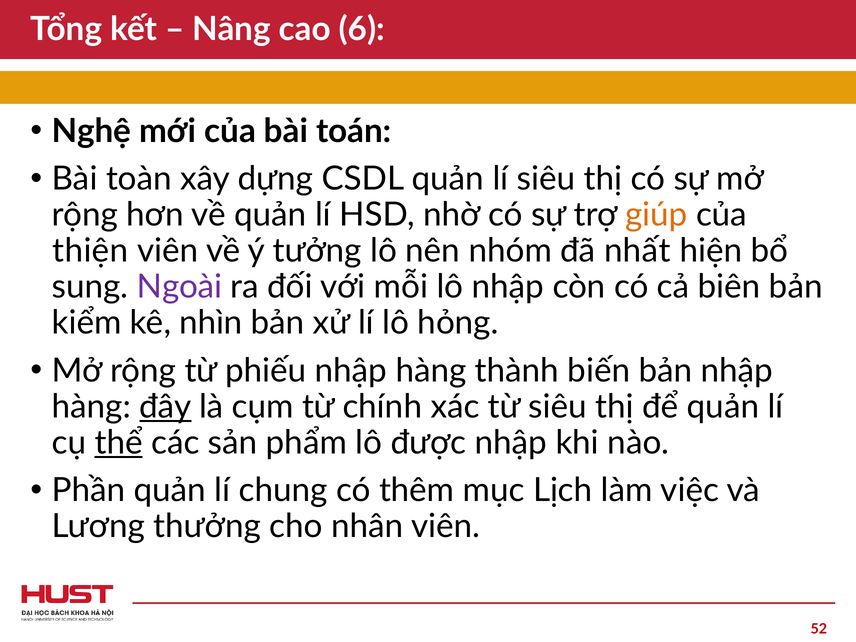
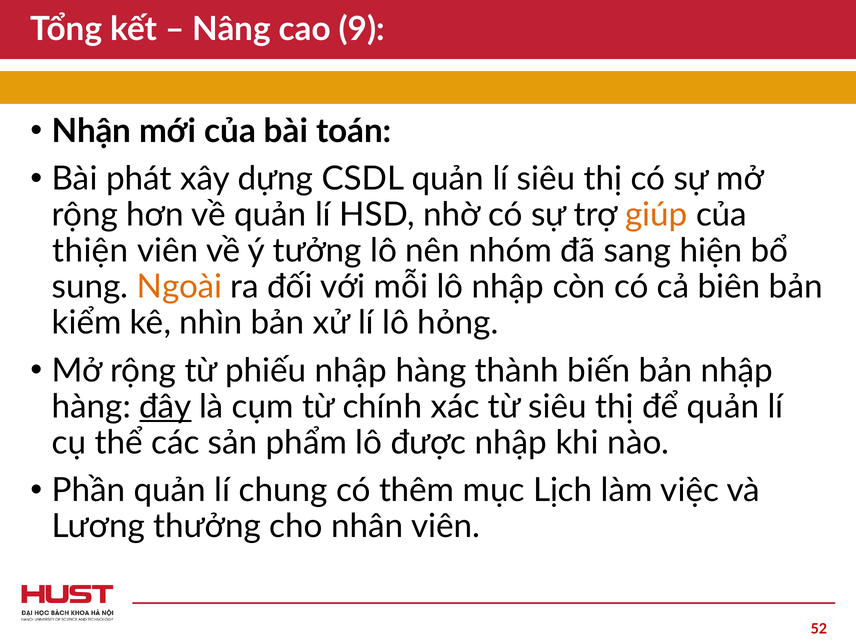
6: 6 -> 9 (362, 29)
Nghệ: Nghệ -> Nhận (92, 131)
toàn: toàn -> phát (139, 179)
nhất: nhất -> sang (637, 251)
Ngoài colour: purple -> orange (179, 287)
thể underline: present -> none (119, 443)
